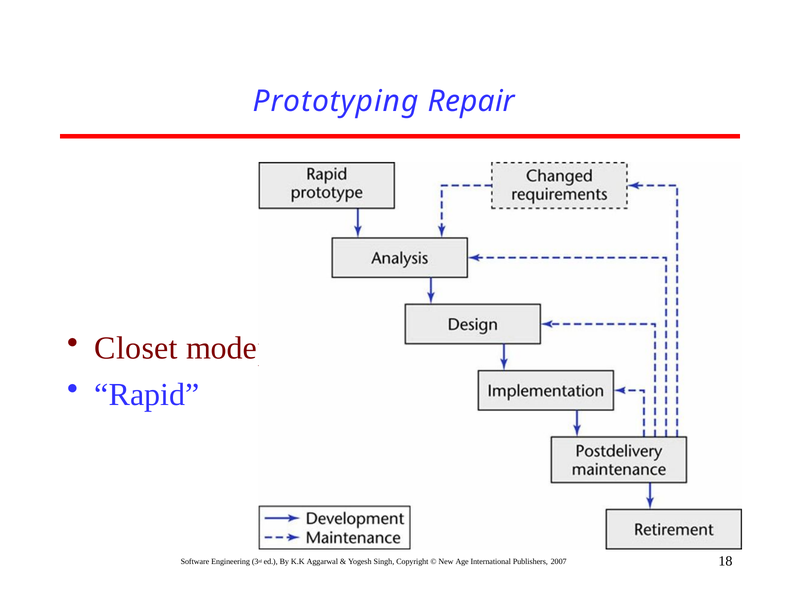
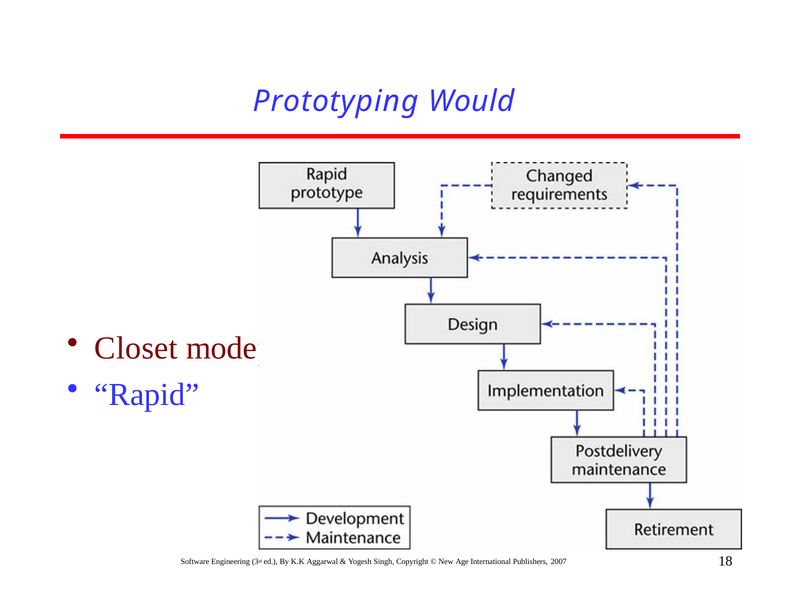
Repair: Repair -> Would (471, 101)
